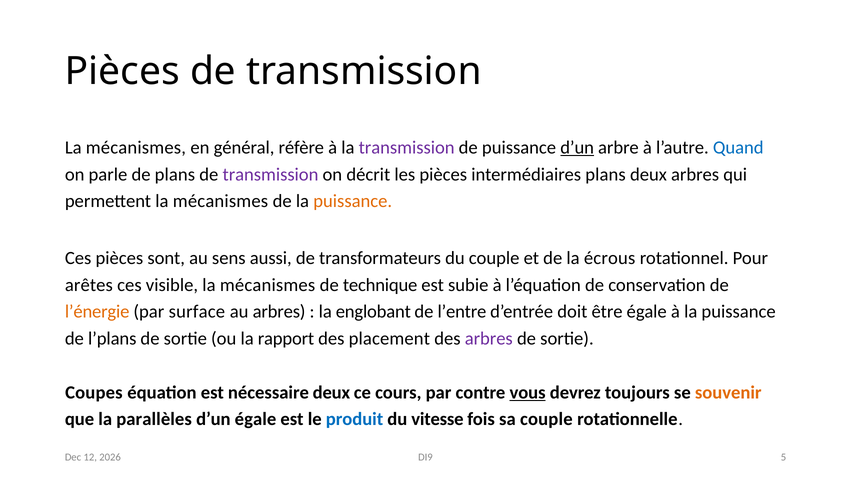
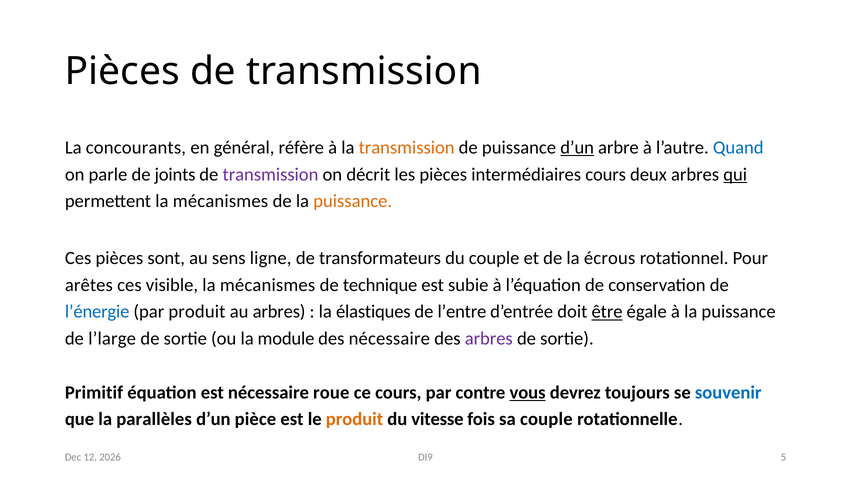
mécanismes: mécanismes -> concourants (136, 148)
transmission colour: purple -> orange (407, 148)
de plans: plans -> joints (175, 174)
intermédiaires plans: plans -> cours (606, 174)
qui underline: none -> present (735, 174)
aussi: aussi -> ligne (271, 258)
l’énergie colour: orange -> blue (97, 312)
par surface: surface -> produit (197, 312)
englobant: englobant -> élastiques (373, 312)
être underline: none -> present (607, 312)
l’plans: l’plans -> l’large (112, 338)
rapport: rapport -> module (286, 338)
des placement: placement -> nécessaire (389, 338)
Coupes: Coupes -> Primitif (94, 392)
nécessaire deux: deux -> roue (331, 392)
souvenir colour: orange -> blue (728, 392)
d’un égale: égale -> pièce (255, 419)
produit colour: blue -> orange (355, 419)
